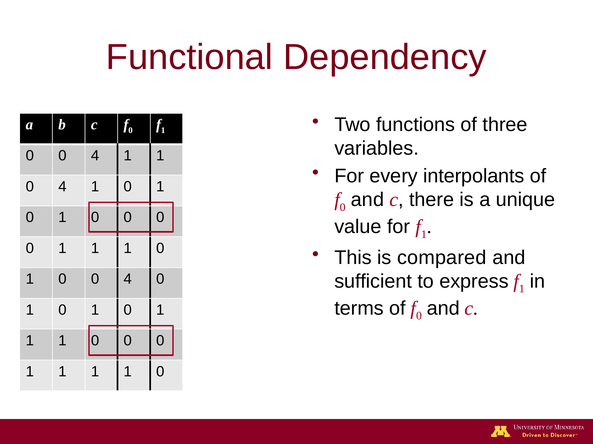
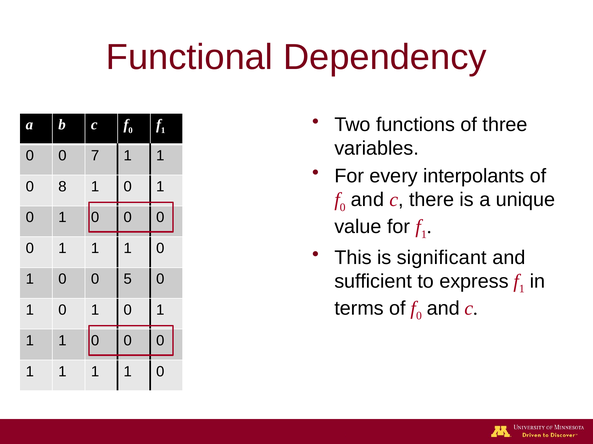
4: 4 -> 7 (95, 156)
4: 4 -> 8 (62, 187)
compared: compared -> significant (442, 258)
4: 4 -> 5 (128, 279)
